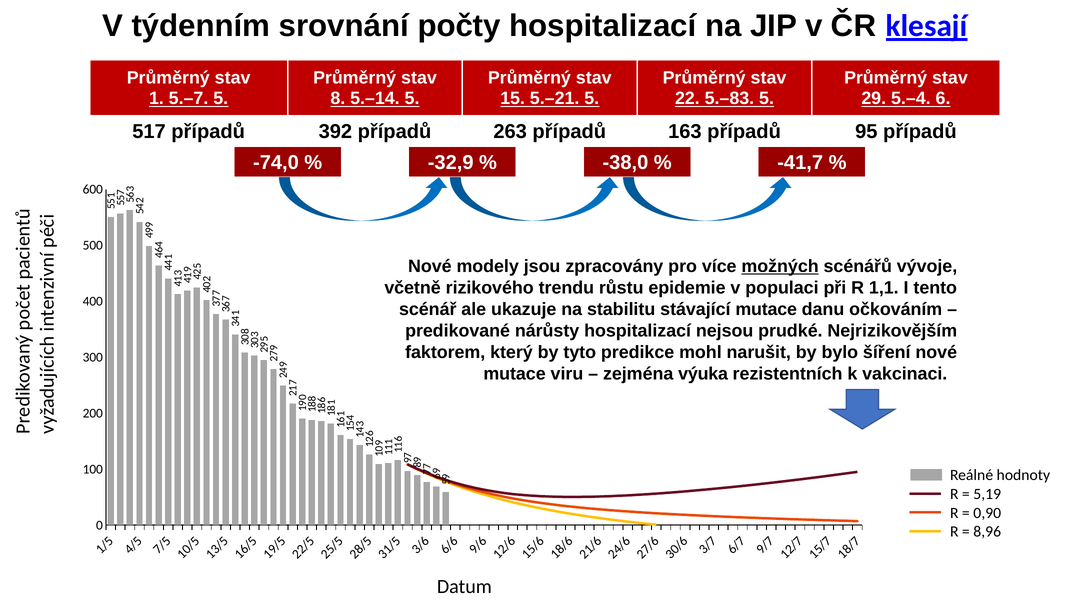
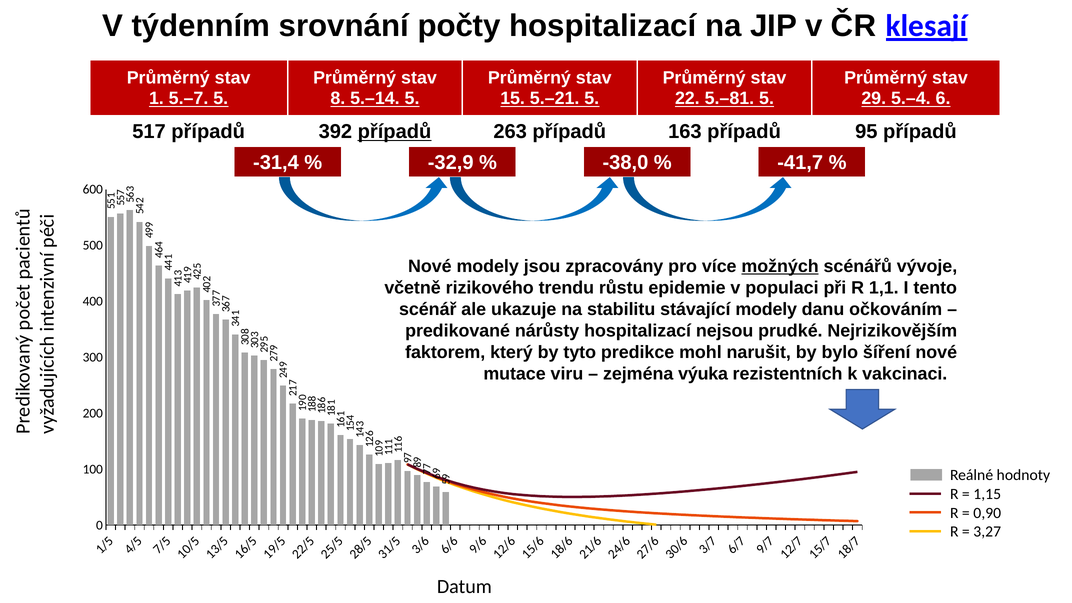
5.–83: 5.–83 -> 5.–81 (729, 99)
případů underline: none -> present (395, 132)
-74,0: -74,0 -> -31,4 (276, 163)
stávající mutace: mutace -> modely (766, 309)
5,19: 5,19 -> 1,15 (987, 494)
8,96: 8,96 -> 3,27 (987, 532)
